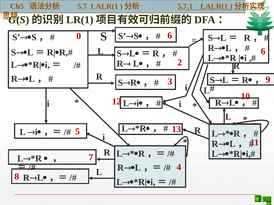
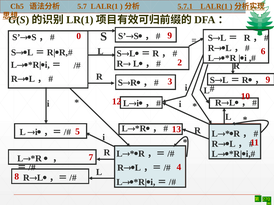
S 6: 6 -> 9 (170, 36)
